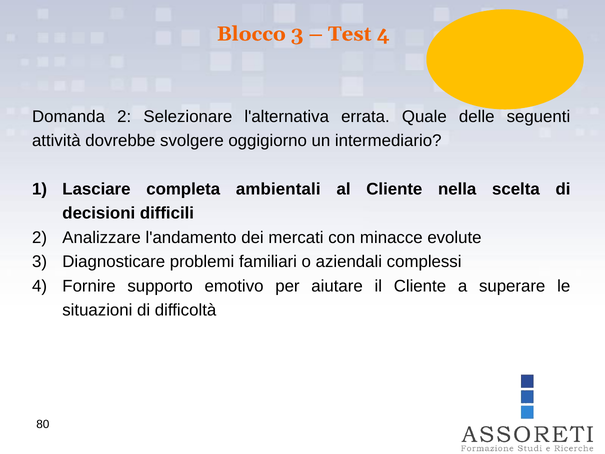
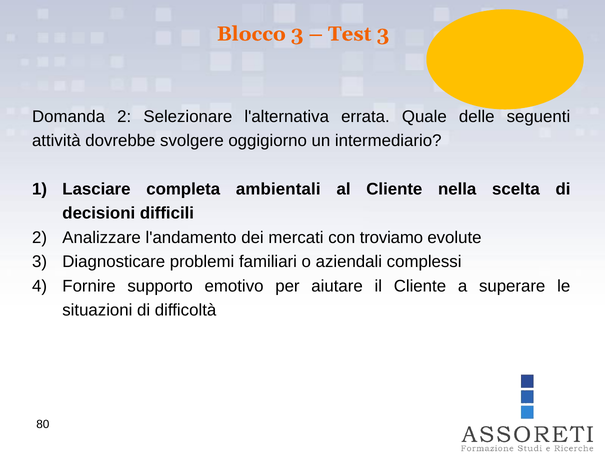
Test 4: 4 -> 3 (383, 34)
minacce: minacce -> troviamo (391, 237)
